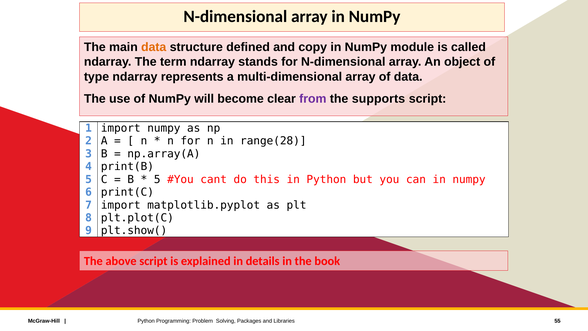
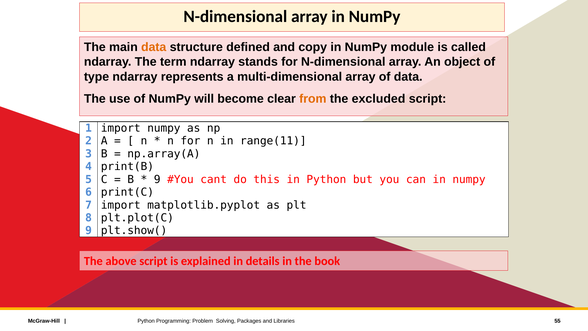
from colour: purple -> orange (313, 99)
supports: supports -> excluded (379, 99)
range(28: range(28 -> range(11 (273, 141)
5: 5 -> 9 (157, 179)
